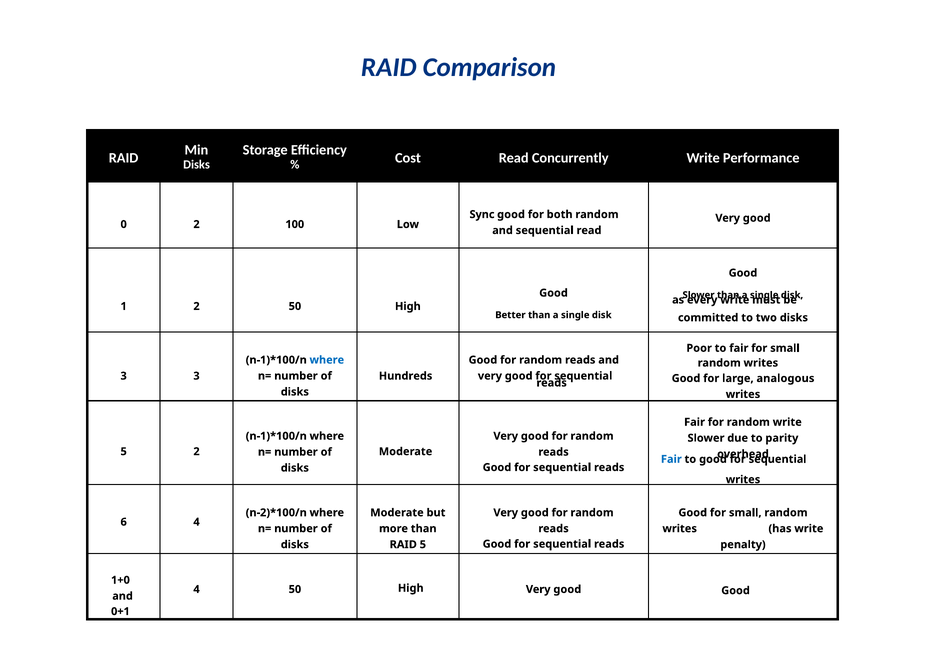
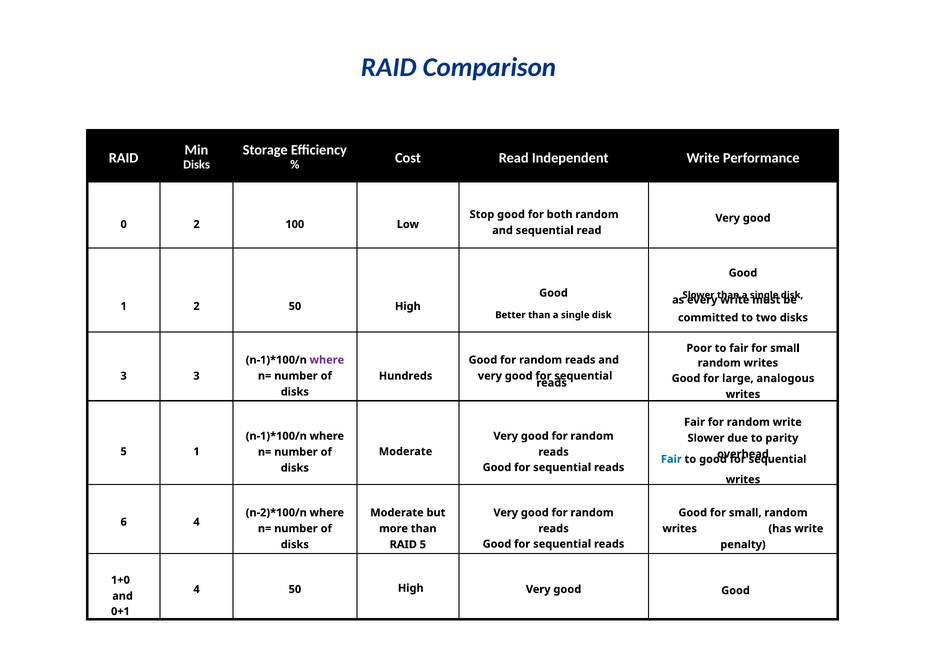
Concurrently: Concurrently -> Independent (570, 158)
Sync: Sync -> Stop (482, 214)
where colour: blue -> purple (327, 360)
5 2: 2 -> 1 (197, 451)
